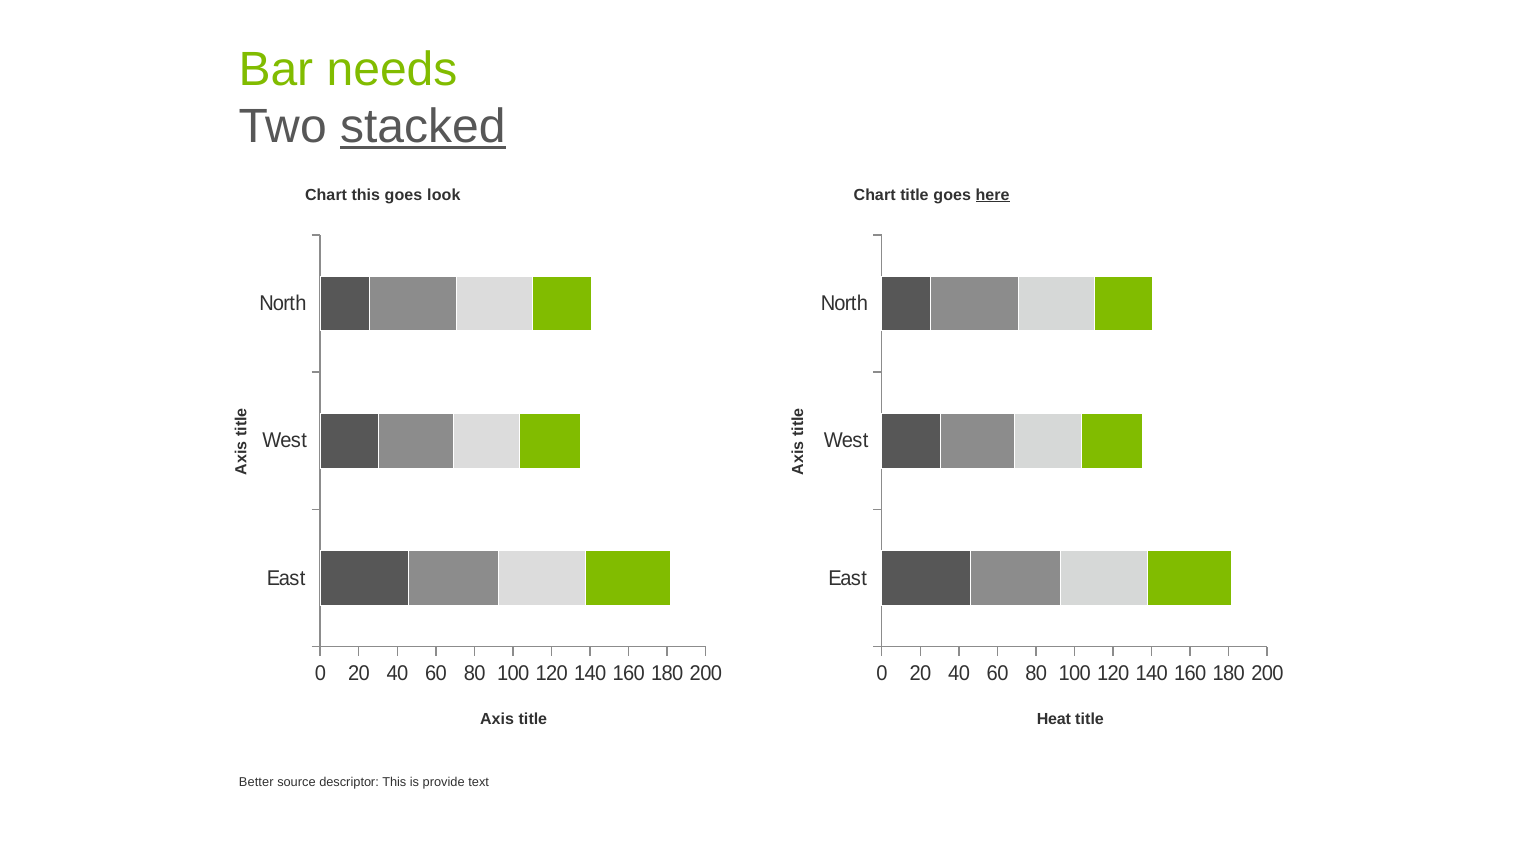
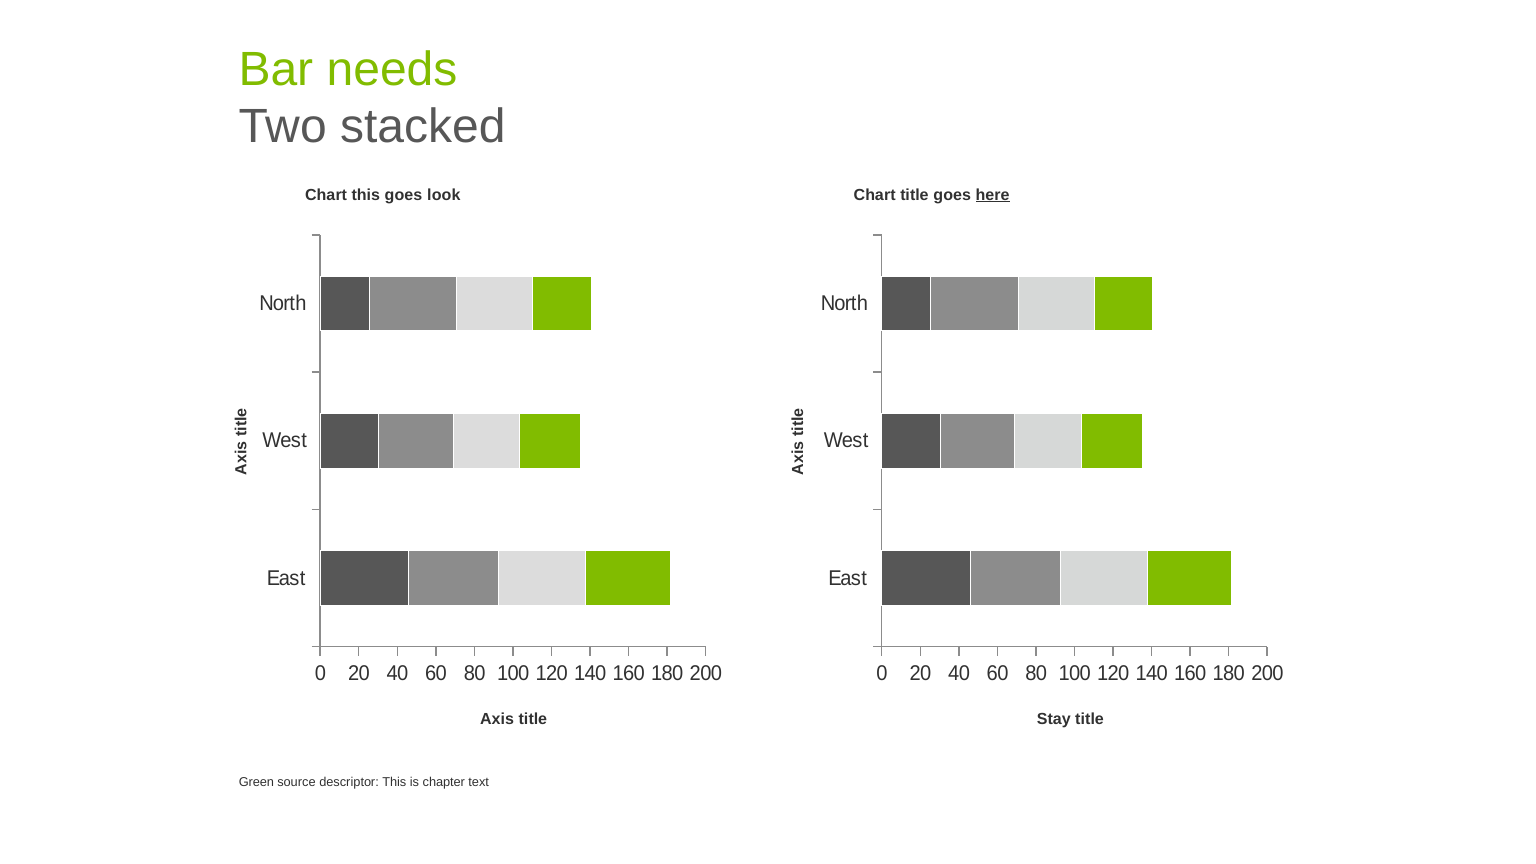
stacked underline: present -> none (423, 127)
Heat: Heat -> Stay (1054, 719)
Better: Better -> Green (256, 783)
provide: provide -> chapter (444, 783)
